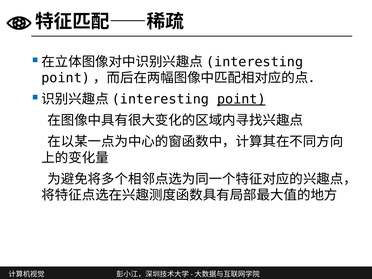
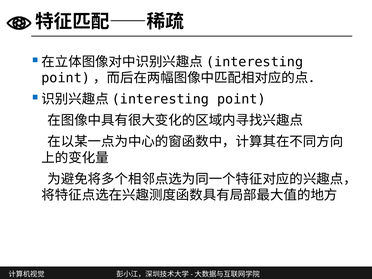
point underline: present -> none (241, 99)
